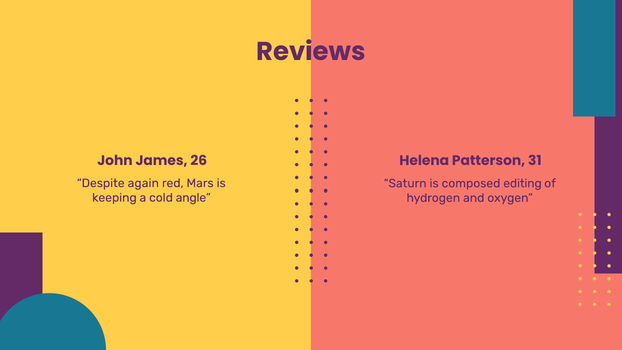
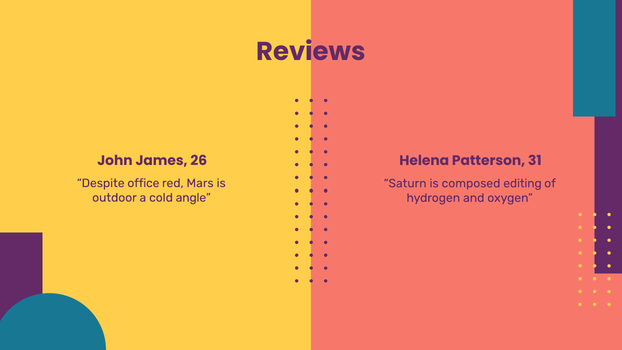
again: again -> office (143, 183)
keeping: keeping -> outdoor (114, 198)
